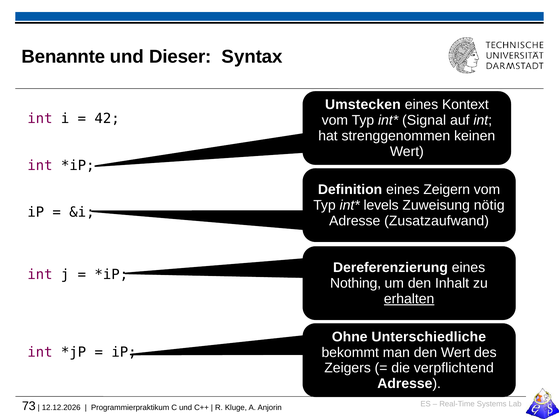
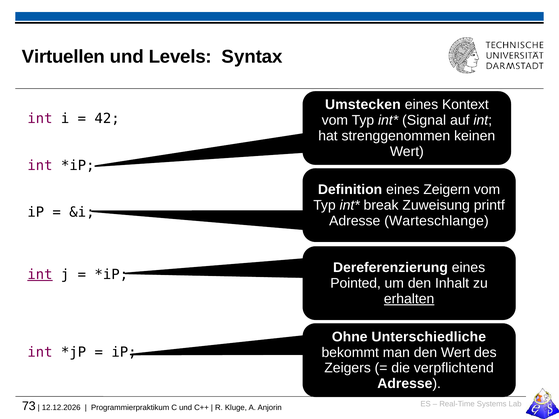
Benannte: Benannte -> Virtuellen (63, 57)
Dieser: Dieser -> Levels (180, 57)
levels: levels -> break (381, 205)
nötig: nötig -> printf (489, 205)
Zusatzaufwand: Zusatzaufwand -> Warteschlange (437, 221)
int underline: none -> present (40, 275)
Nothing: Nothing -> Pointed (356, 283)
